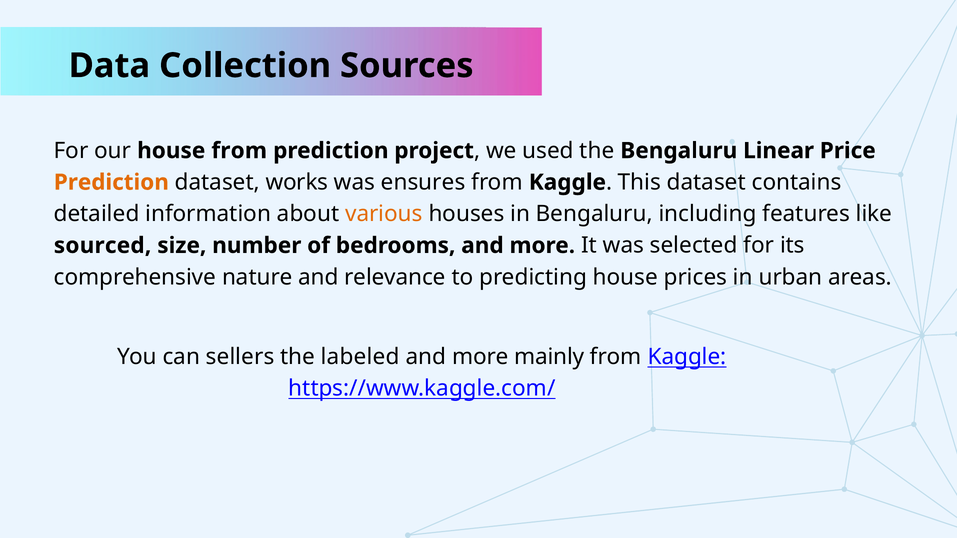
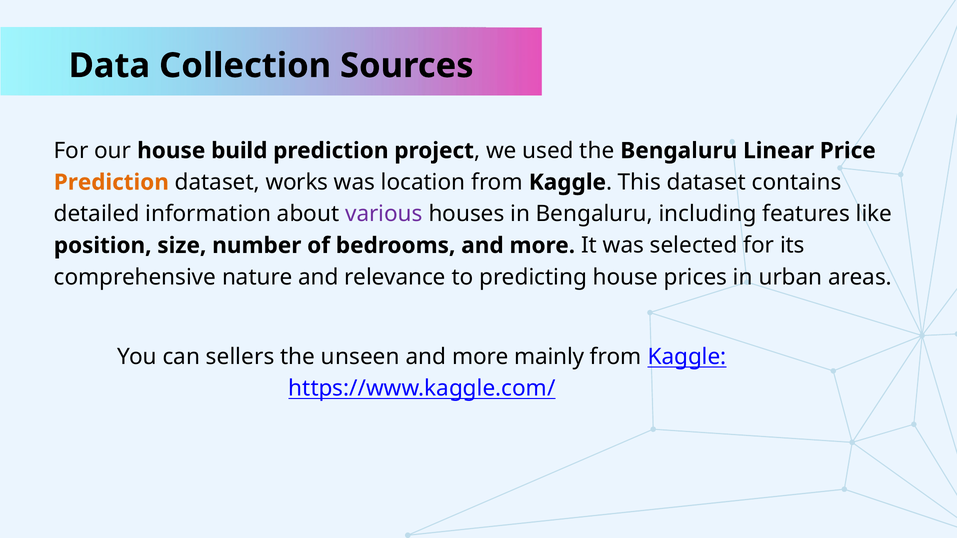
house from: from -> build (239, 151)
ensures: ensures -> location (423, 182)
various colour: orange -> purple (384, 214)
sourced: sourced -> position (103, 246)
labeled: labeled -> unseen (360, 357)
